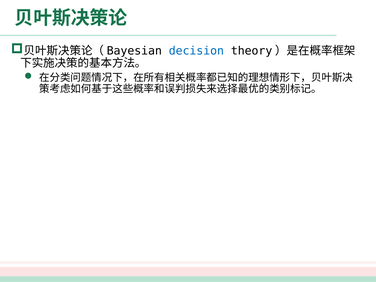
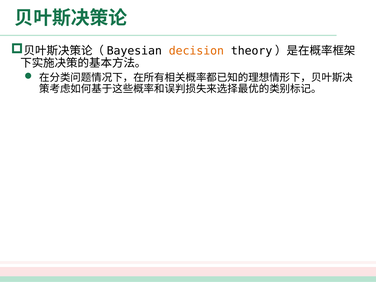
decision colour: blue -> orange (196, 51)
